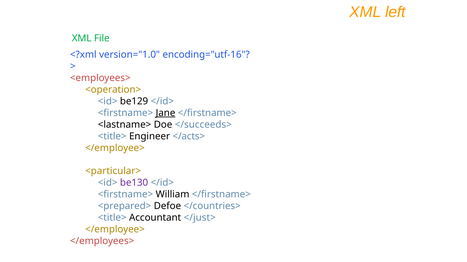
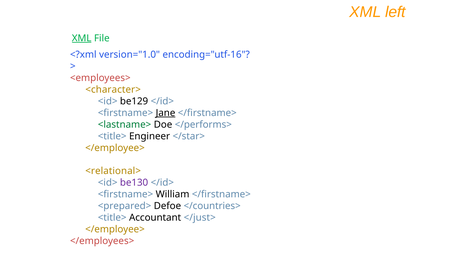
XML underline: none -> present (82, 38)
<operation>: <operation> -> <character> (113, 90)
<lastname> colour: black -> green (125, 125)
</succeeds>: </succeeds> -> </performs> (203, 125)
</acts>: </acts> -> </star> (189, 137)
<particular>: <particular> -> <relational> (113, 172)
